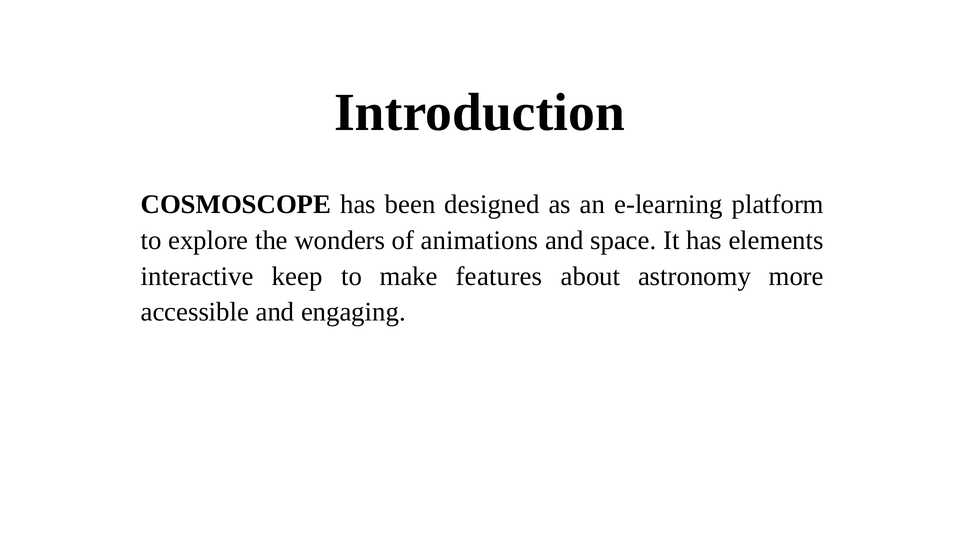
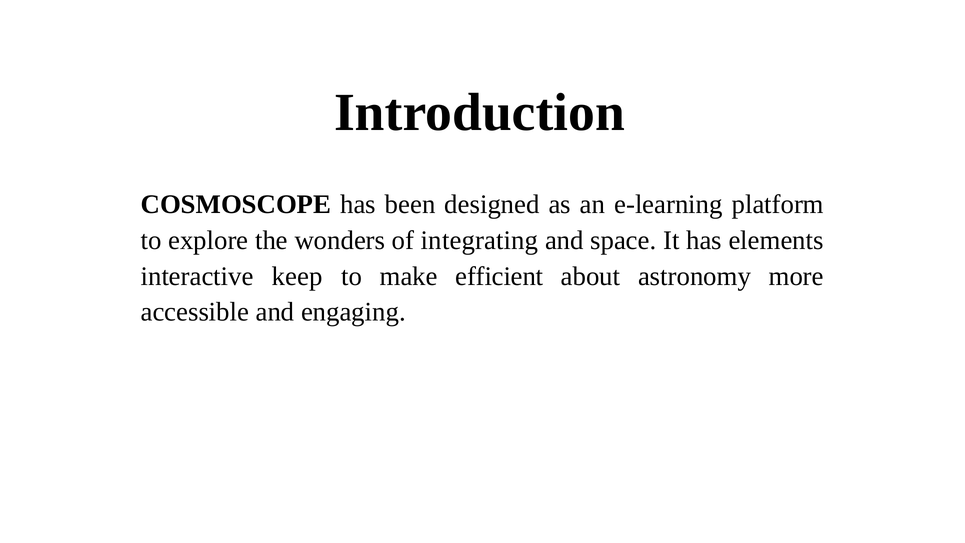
animations: animations -> integrating (480, 240)
features: features -> efficient (499, 276)
